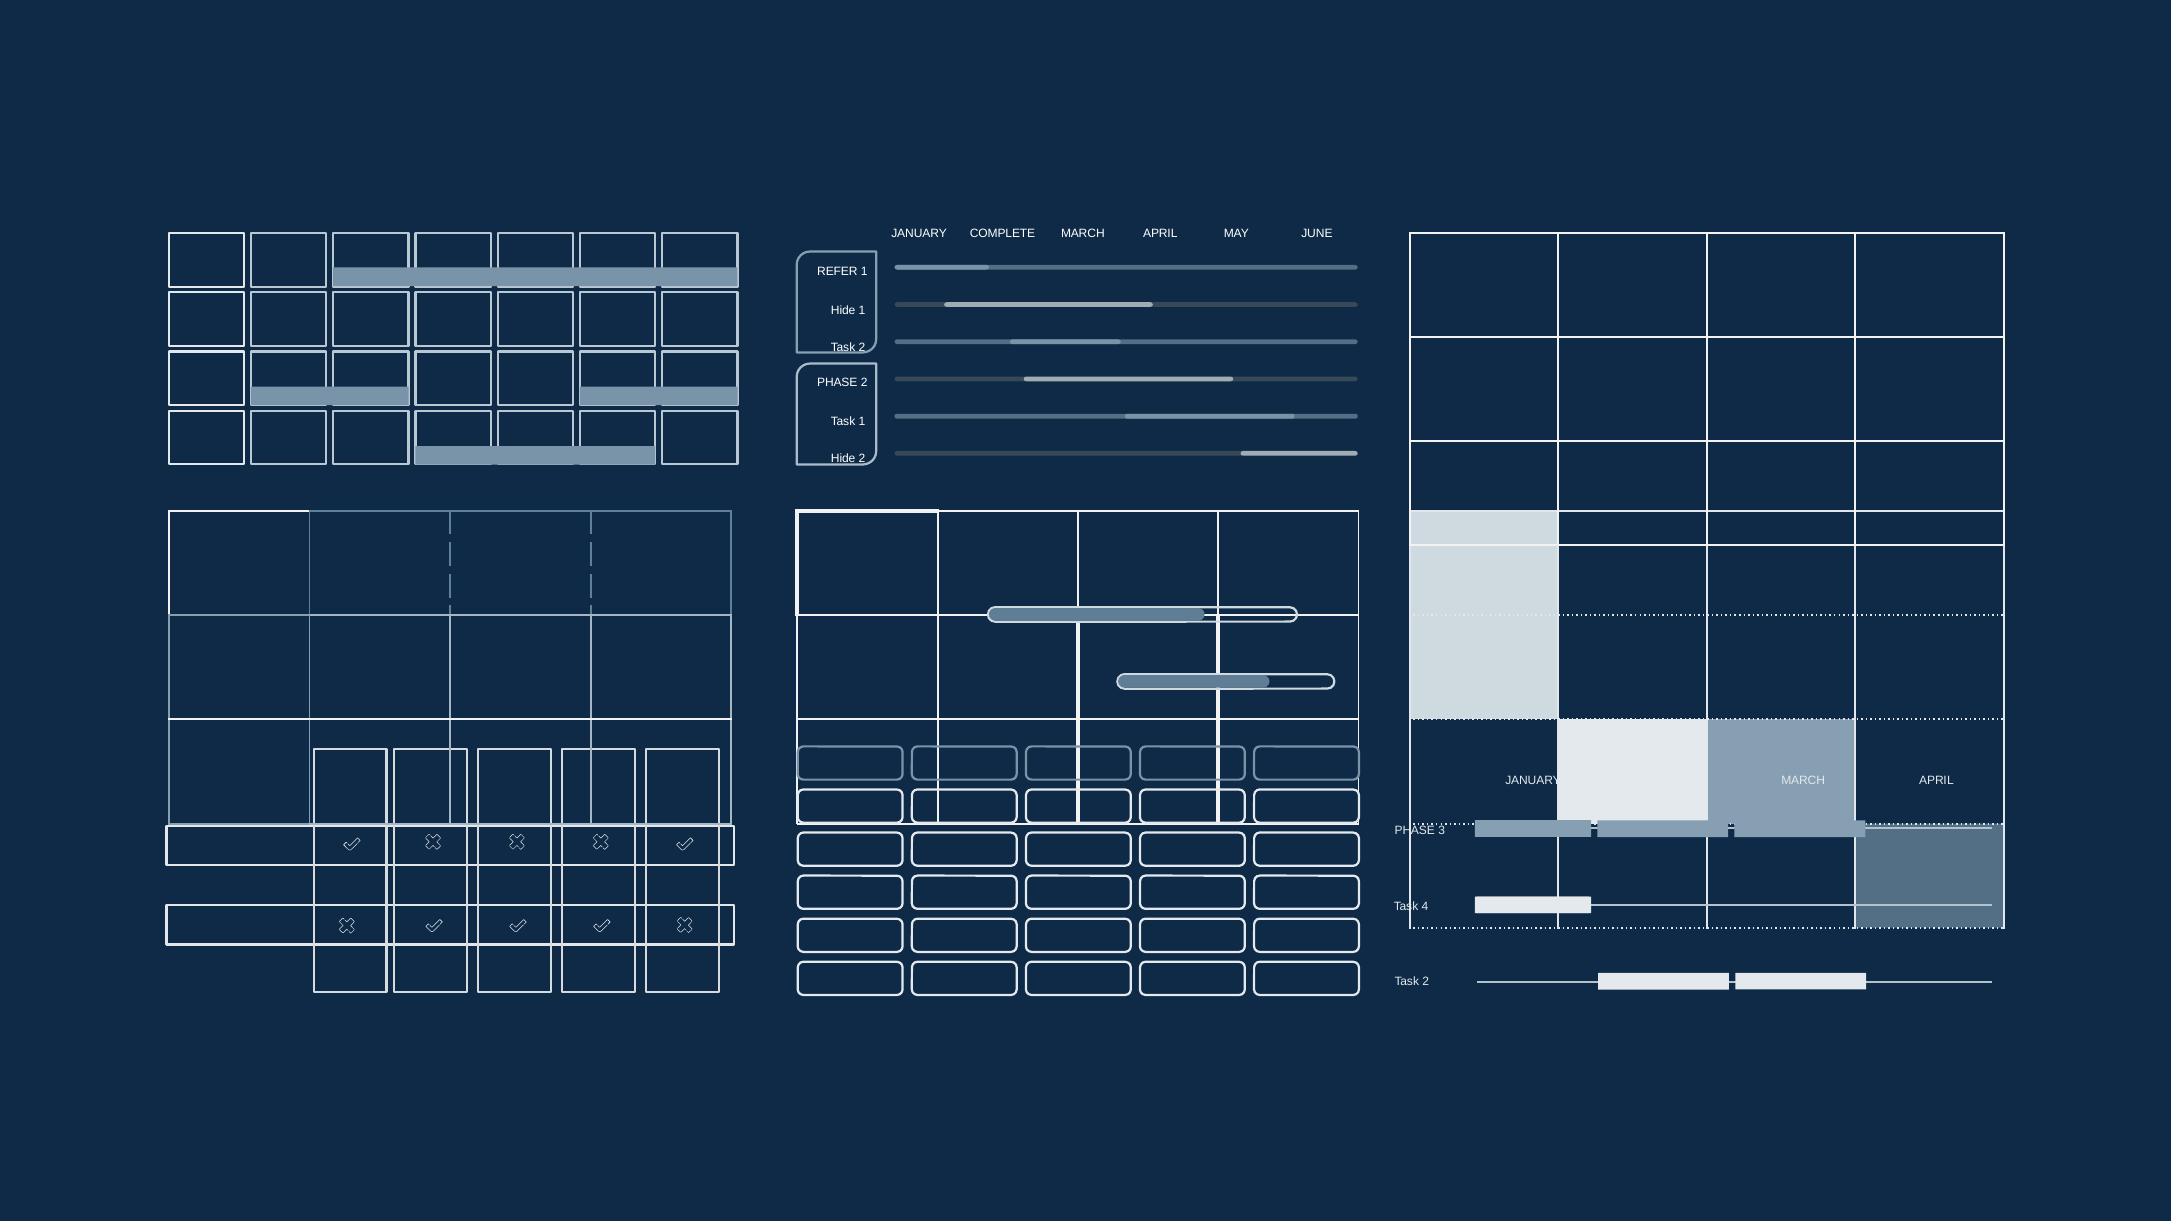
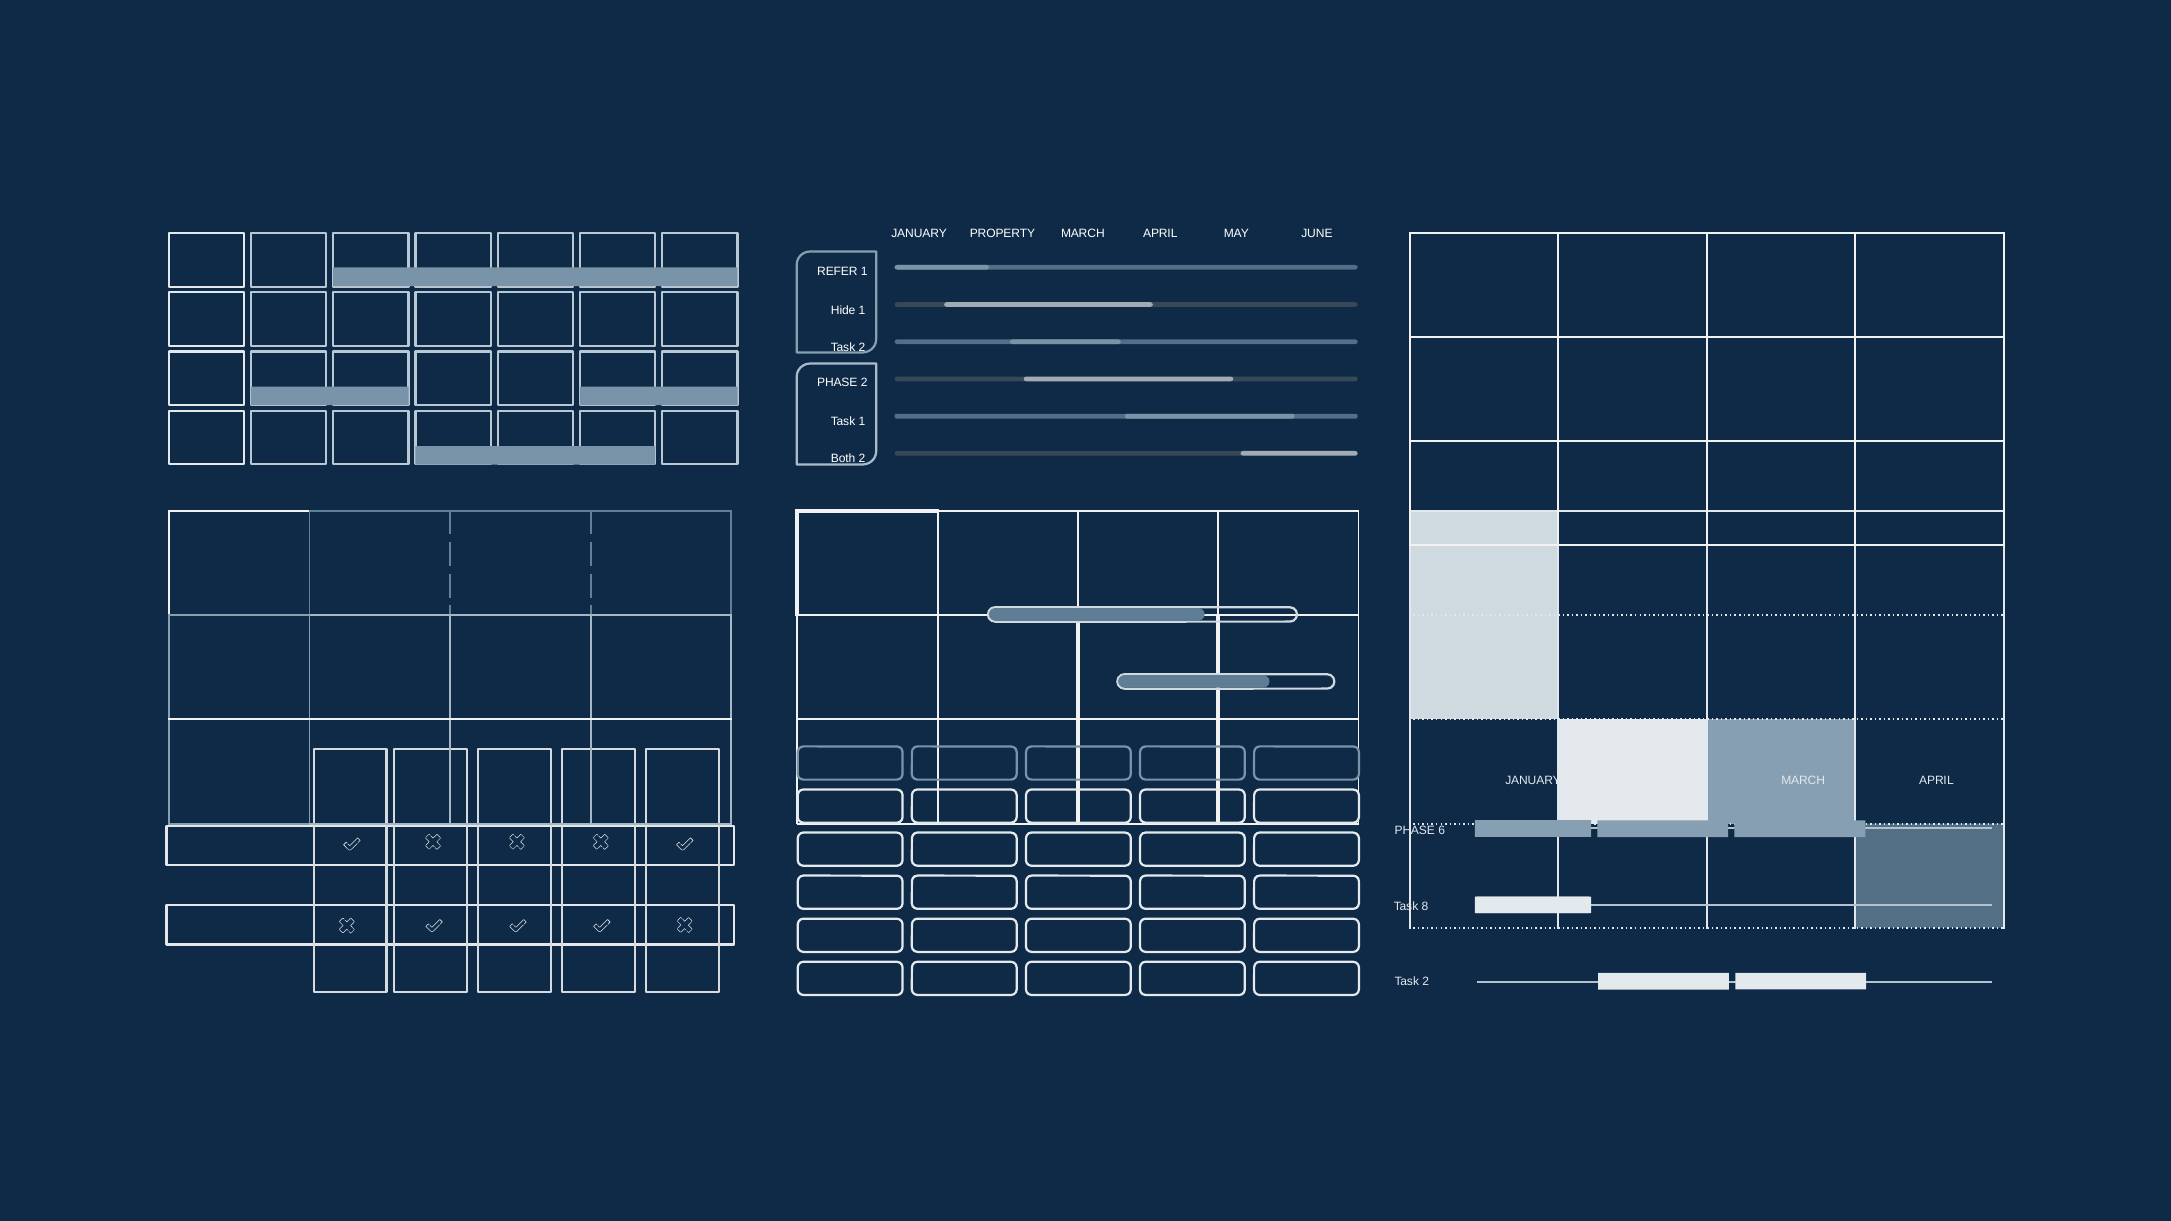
COMPLETE: COMPLETE -> PROPERTY (1002, 234)
Hide: Hide -> Both (843, 459)
3: 3 -> 6 (1442, 831)
4: 4 -> 8 (1425, 907)
